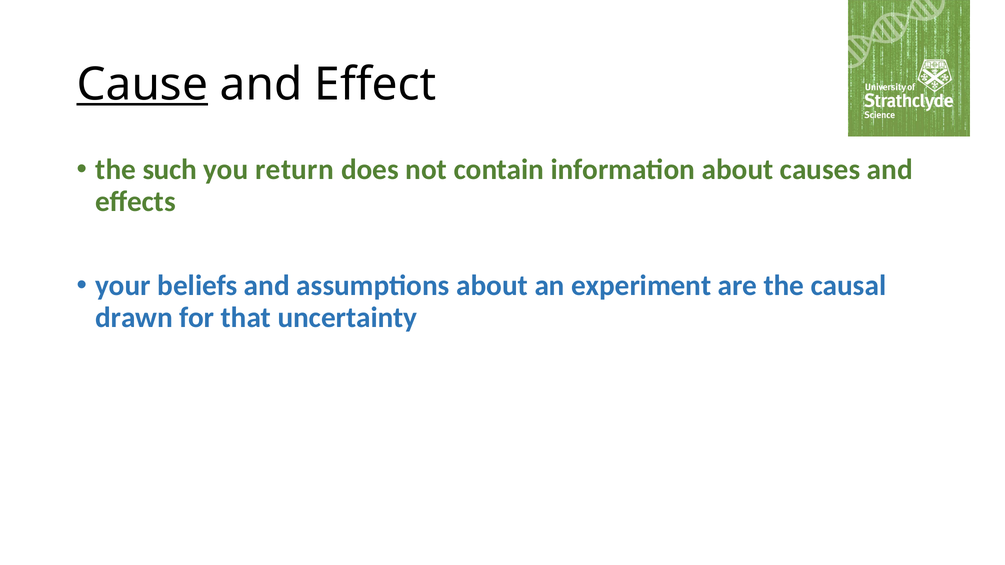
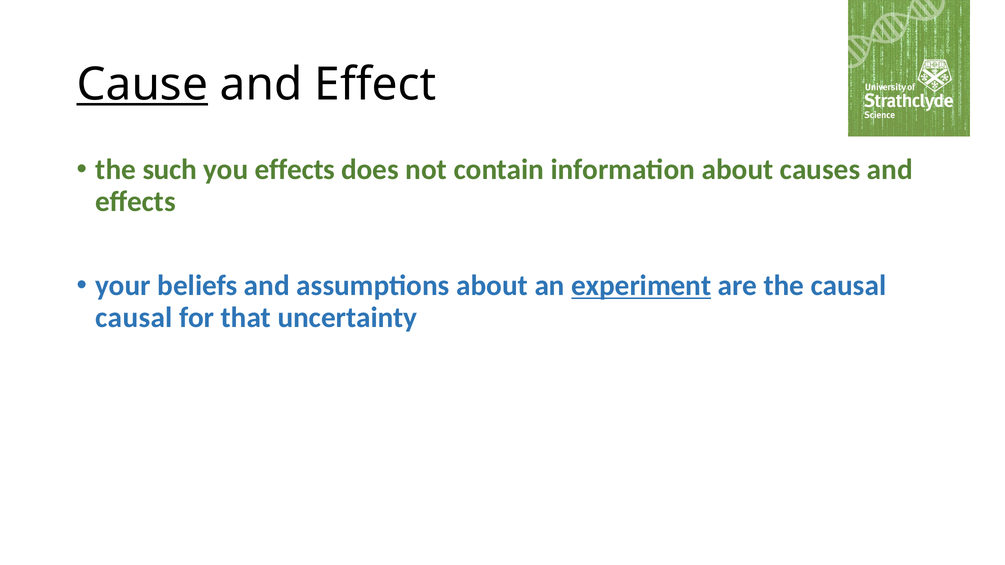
you return: return -> effects (295, 170)
experiment underline: none -> present (641, 286)
drawn: drawn -> causal (134, 318)
